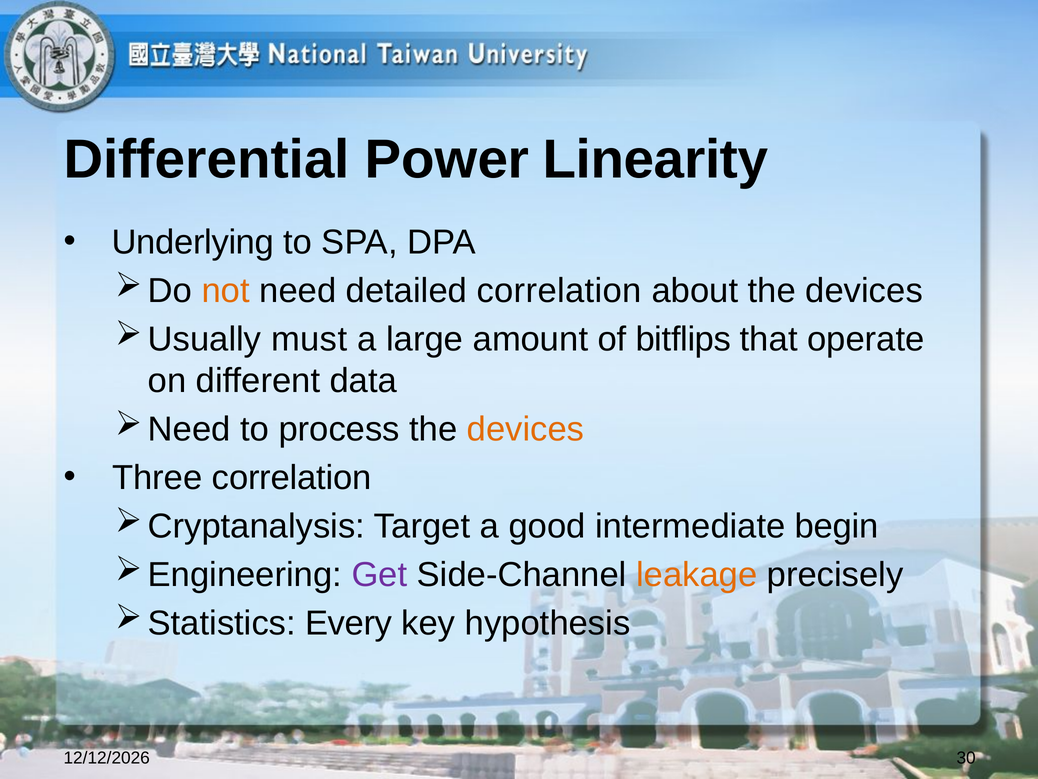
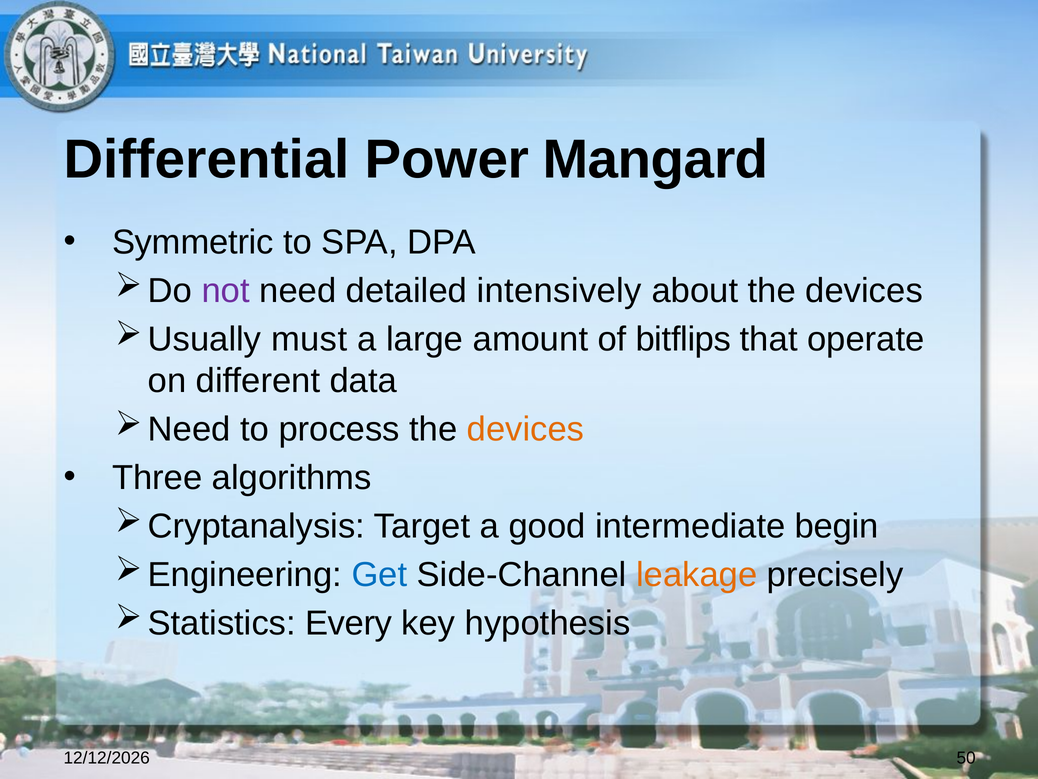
Linearity: Linearity -> Mangard (655, 160)
Underlying: Underlying -> Symmetric (193, 242)
not colour: orange -> purple (226, 291)
detailed correlation: correlation -> intensively (559, 291)
Three correlation: correlation -> algorithms (292, 478)
Get colour: purple -> blue (379, 574)
30: 30 -> 50 (966, 757)
